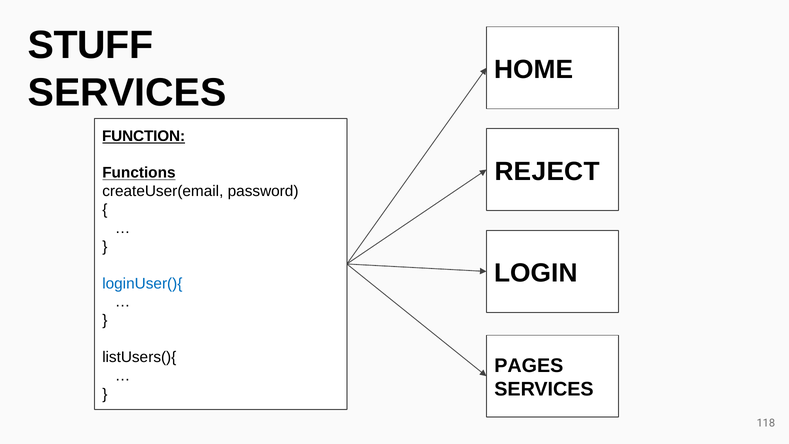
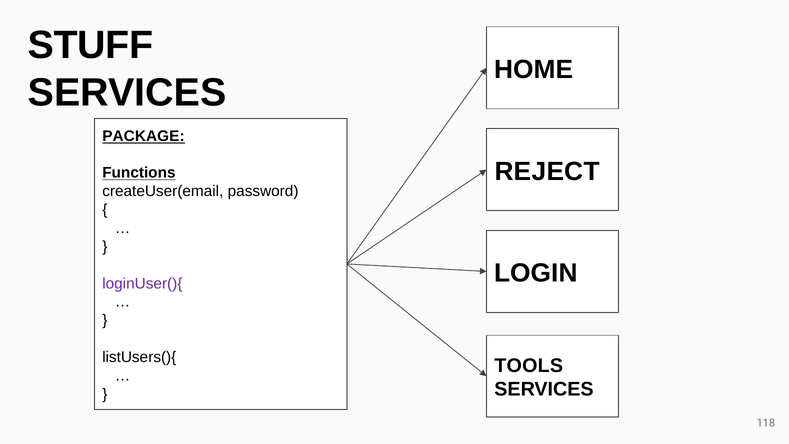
FUNCTION: FUNCTION -> PACKAGE (143, 136)
loginUser(){ colour: blue -> purple (142, 283)
PAGES: PAGES -> TOOLS (529, 366)
